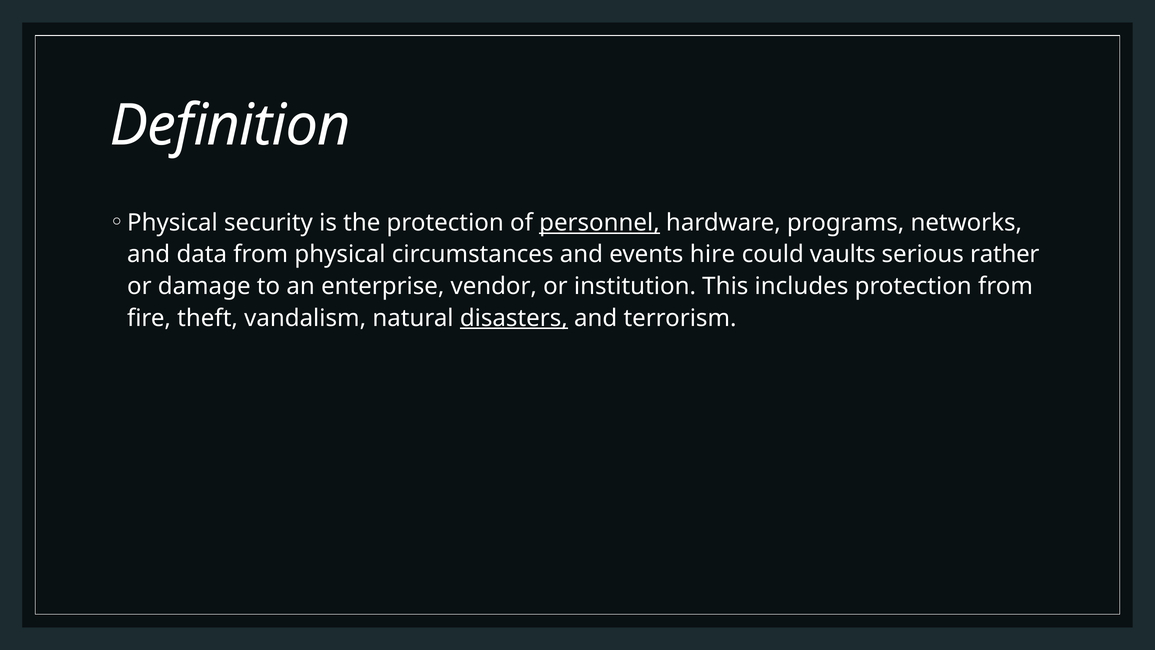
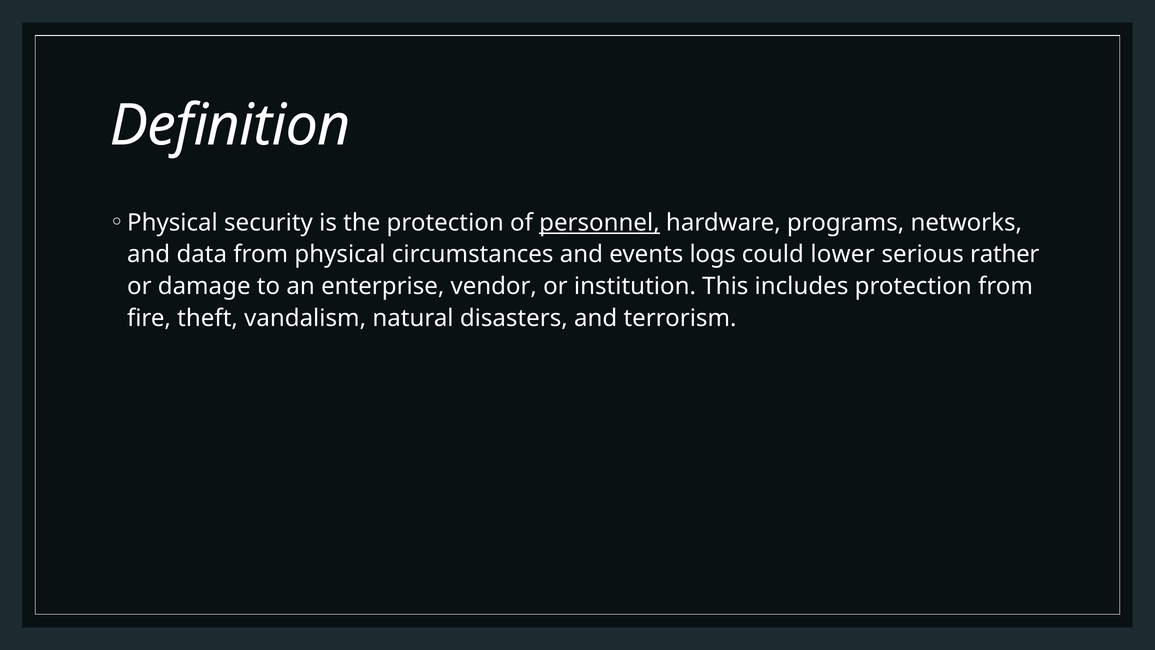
hire: hire -> logs (713, 254)
vaults: vaults -> lower (843, 254)
disasters underline: present -> none (514, 318)
